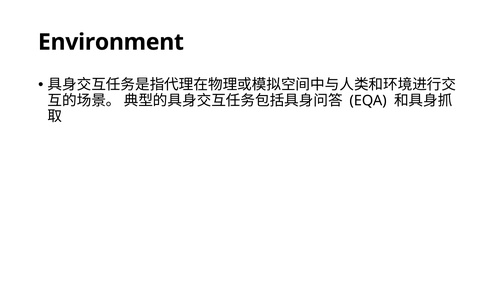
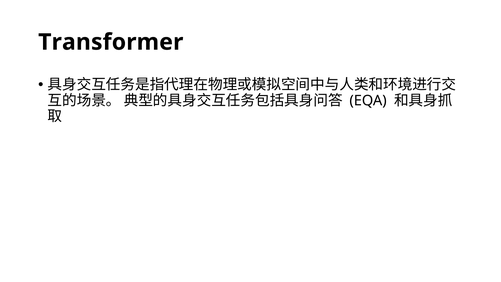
Environment: Environment -> Transformer (111, 42)
